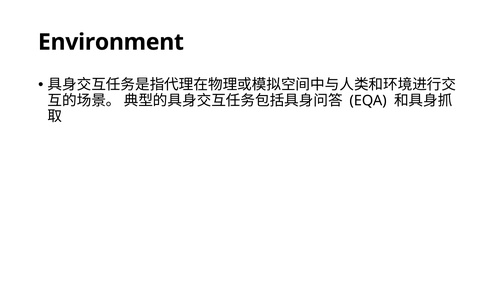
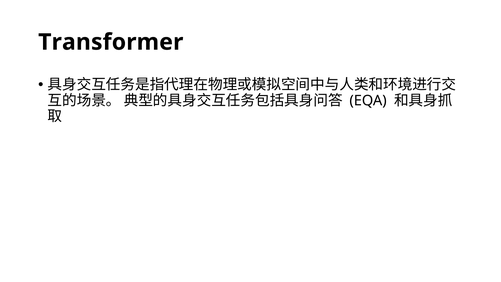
Environment: Environment -> Transformer (111, 42)
